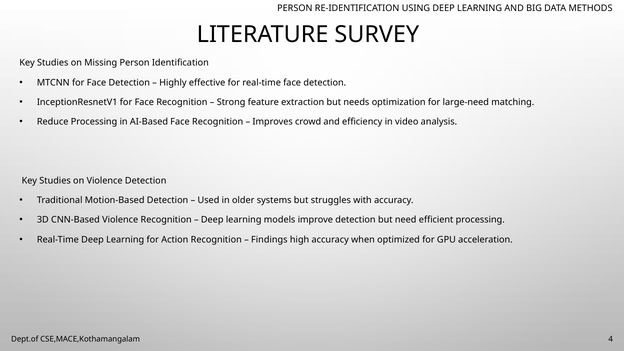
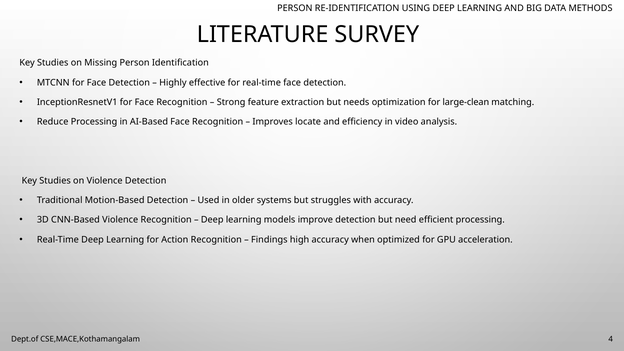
large-need: large-need -> large-clean (466, 102)
crowd: crowd -> locate (308, 122)
